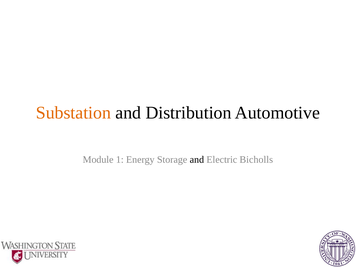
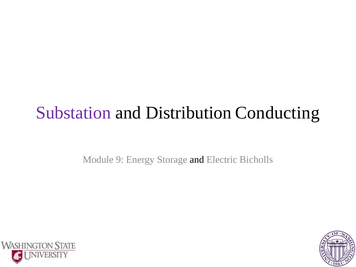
Substation colour: orange -> purple (73, 113)
Automotive: Automotive -> Conducting (277, 113)
1: 1 -> 9 (120, 160)
